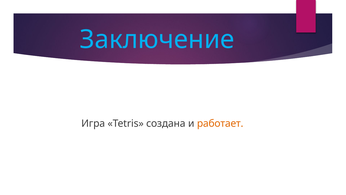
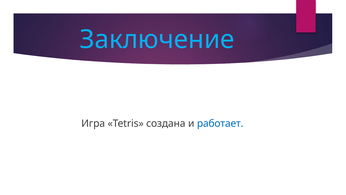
работает colour: orange -> blue (220, 123)
